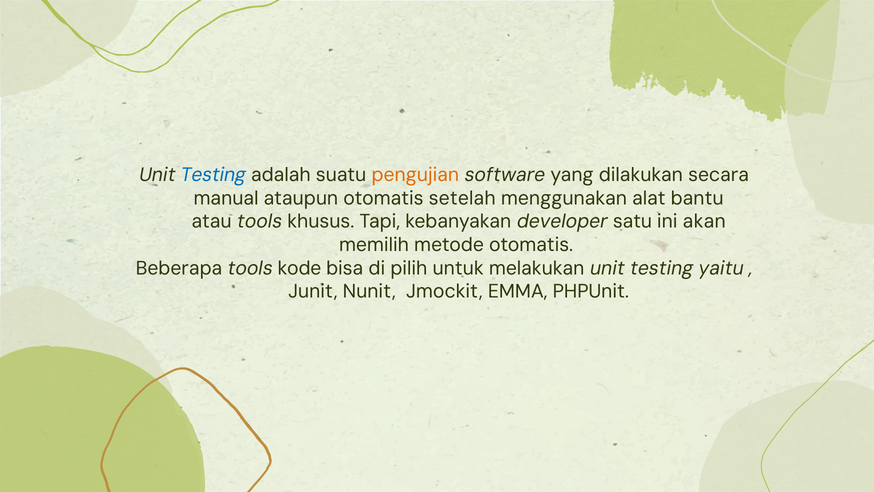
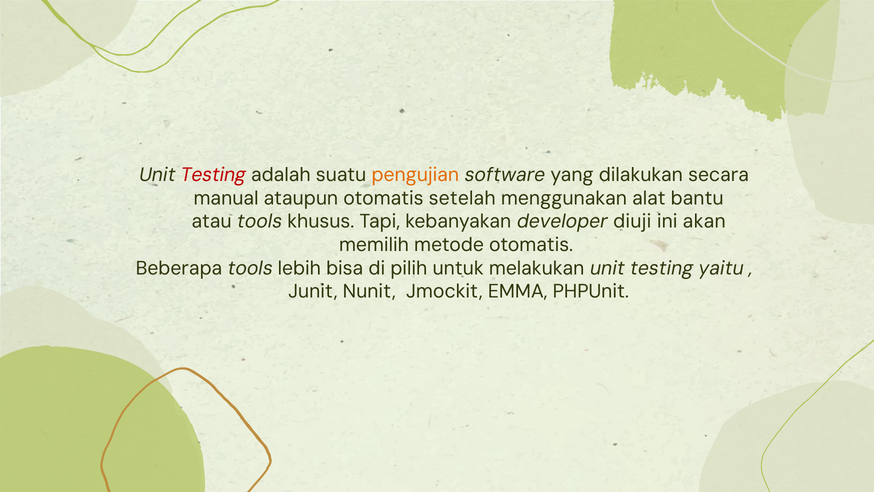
Testing colour: blue -> red (213, 175)
satu: satu -> diuji (632, 221)
kode: kode -> lebih (299, 268)
